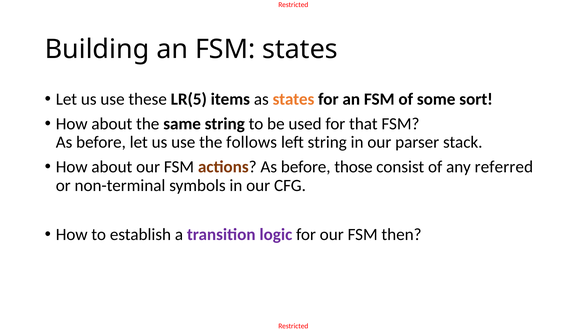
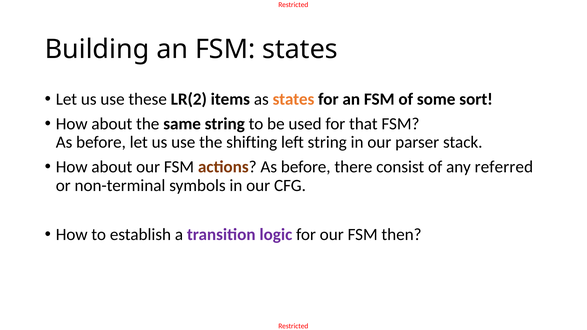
LR(5: LR(5 -> LR(2 (189, 99)
follows: follows -> shifting (252, 142)
those: those -> there (353, 167)
